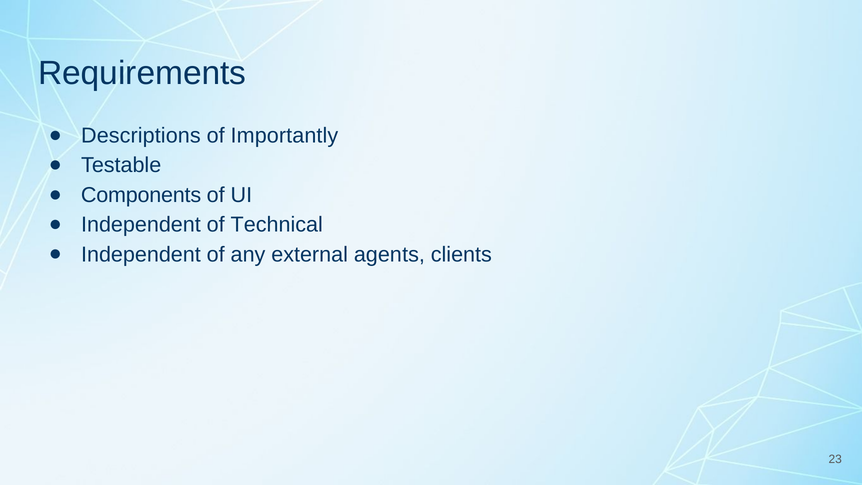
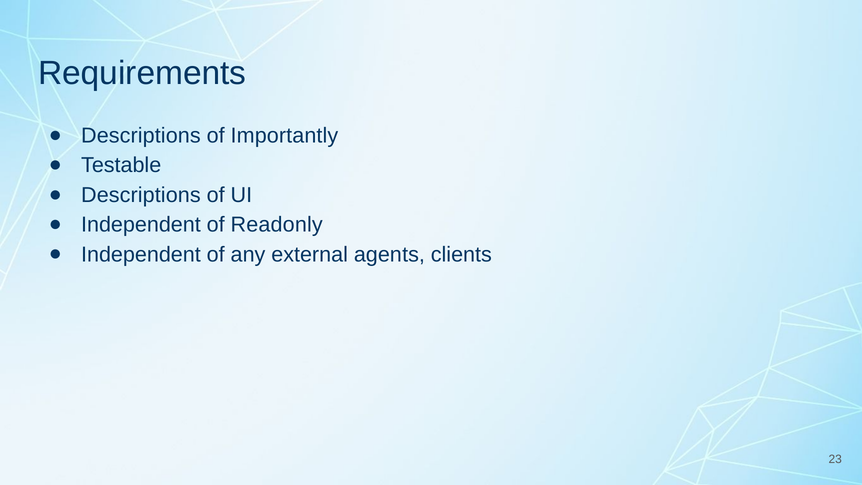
Components: Components -> Descriptions (141, 195)
Technical: Technical -> Readonly (277, 225)
